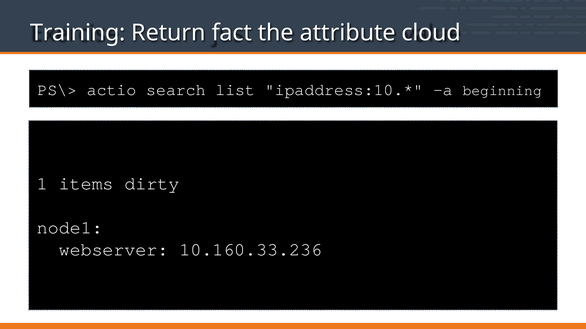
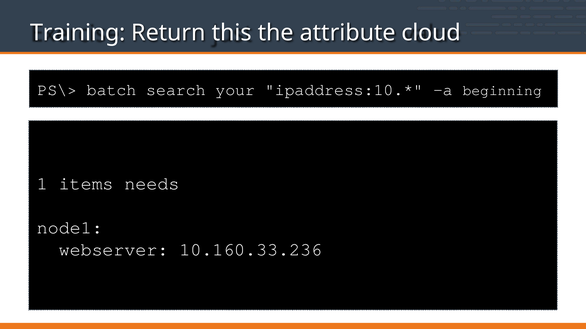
fact: fact -> this (232, 33)
actio: actio -> batch (112, 90)
list: list -> your (235, 90)
dirty: dirty -> needs (152, 184)
